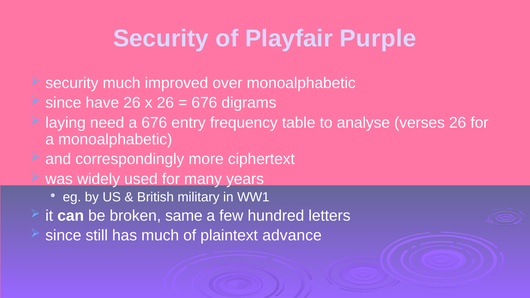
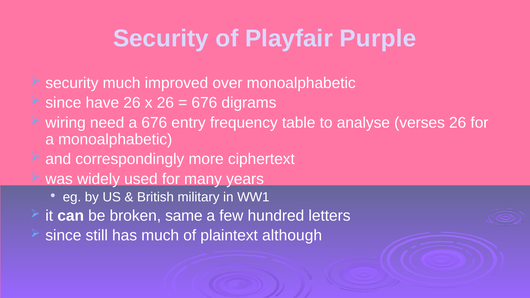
laying: laying -> wiring (66, 123)
advance: advance -> although (292, 236)
